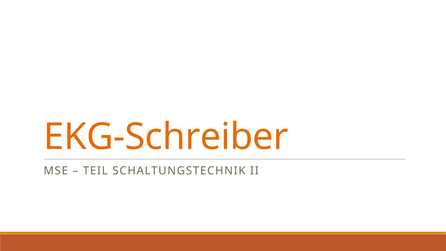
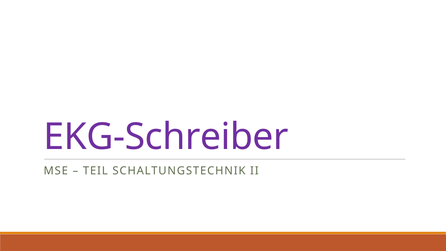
EKG-Schreiber colour: orange -> purple (166, 137)
